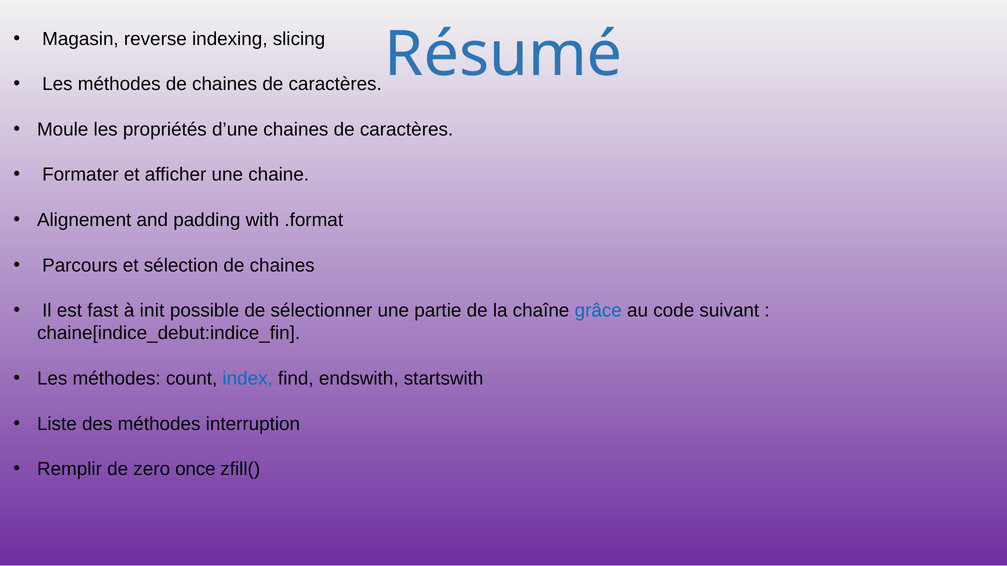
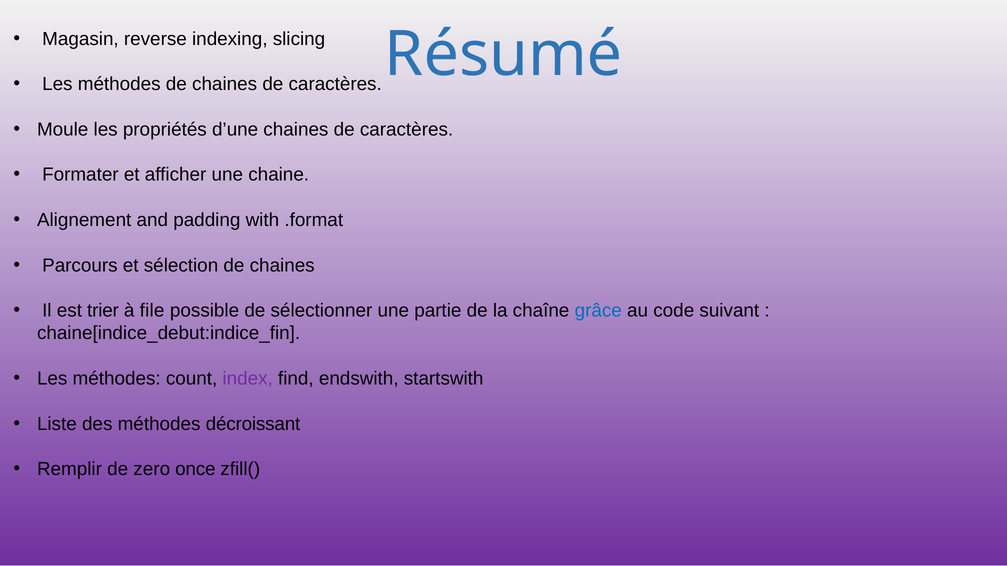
fast: fast -> trier (103, 311)
init: init -> file (152, 311)
index colour: blue -> purple (248, 379)
interruption: interruption -> décroissant (253, 424)
